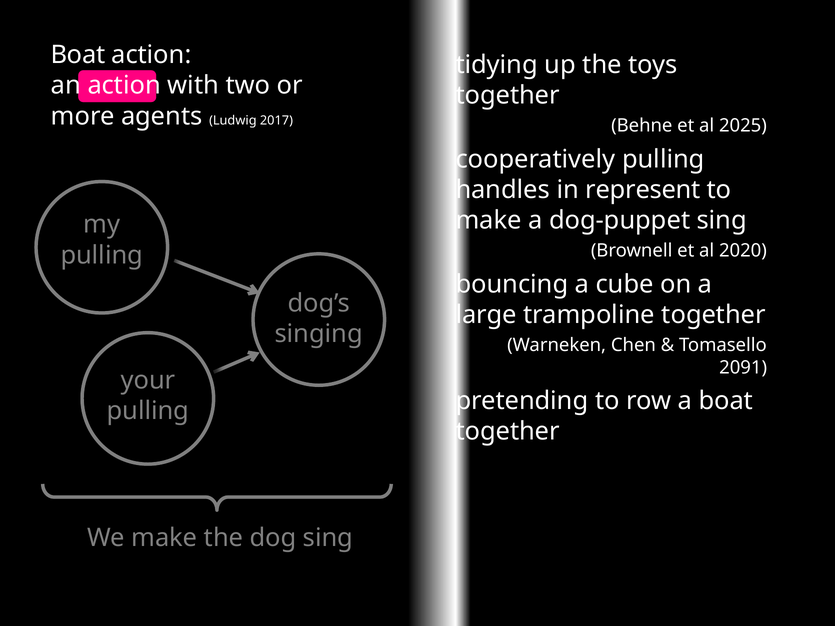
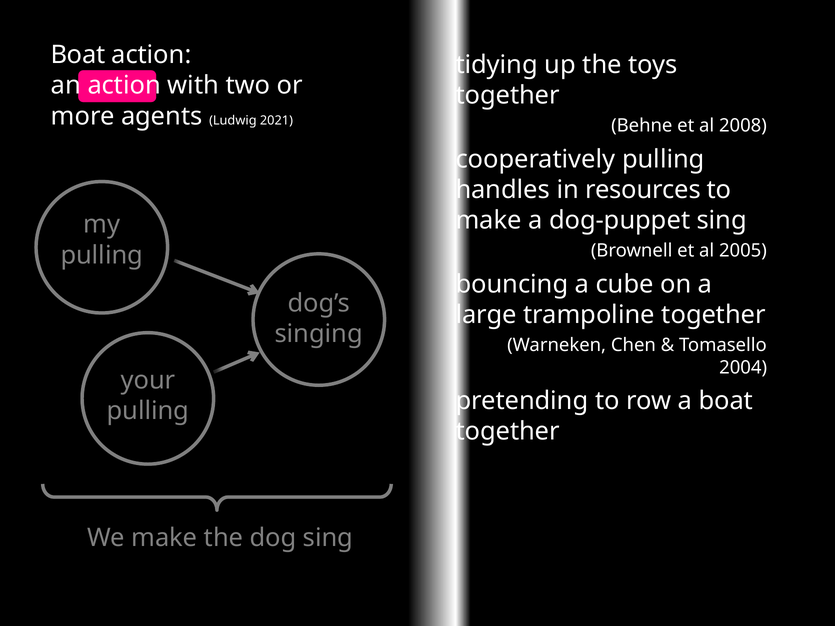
2017: 2017 -> 2021 (276, 120)
2025: 2025 -> 2008 (743, 126)
represent: represent -> resources (643, 190)
2020: 2020 -> 2005 (743, 251)
2091: 2091 -> 2004 (743, 368)
